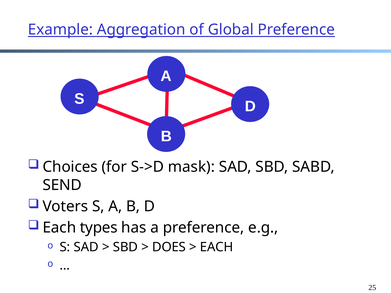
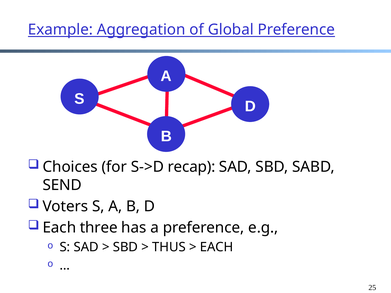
mask: mask -> recap (191, 167)
types: types -> three (99, 228)
DOES: DOES -> THUS (169, 247)
